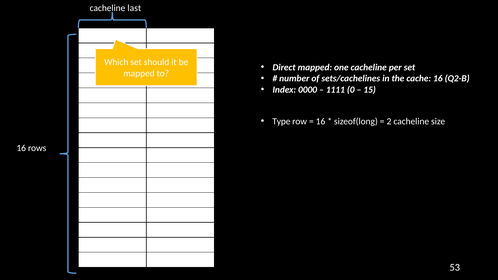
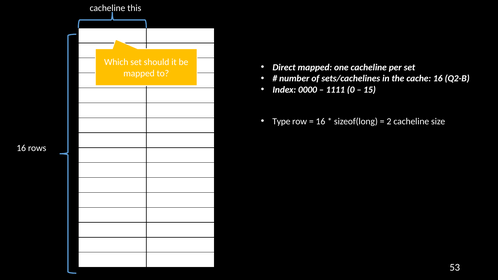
last: last -> this (134, 8)
